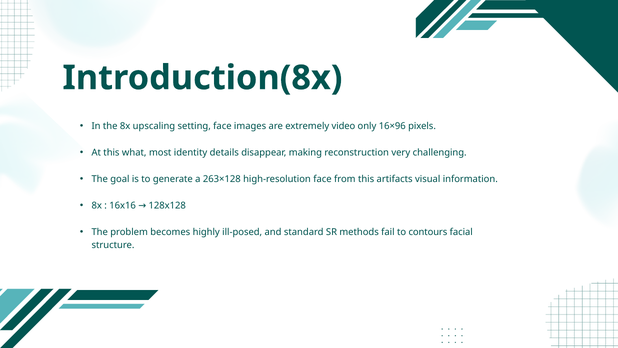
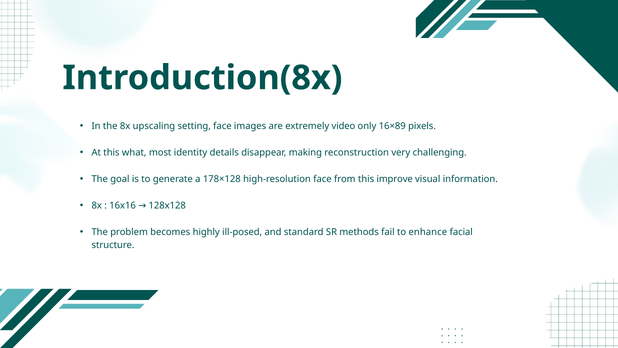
16×96: 16×96 -> 16×89 (392, 126)
263×128: 263×128 -> 178×128 (222, 179)
artifacts: artifacts -> improve (395, 179)
contours: contours -> enhance (428, 232)
